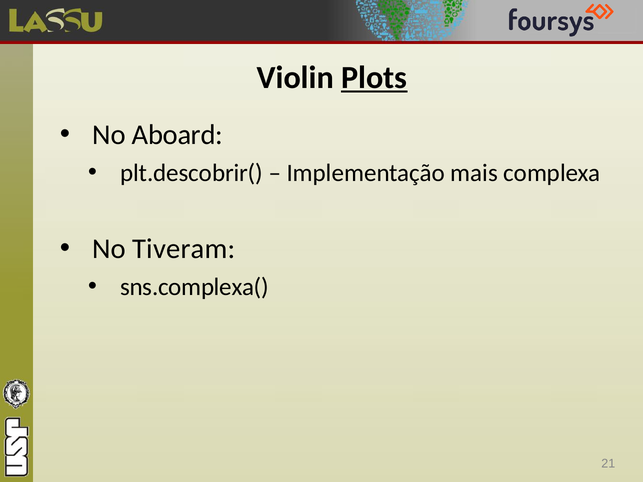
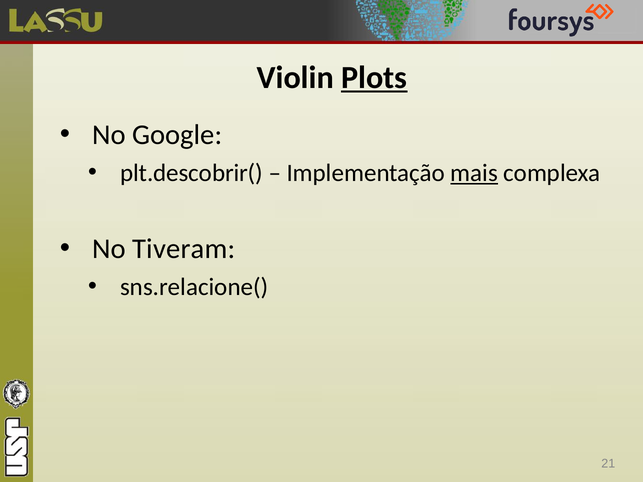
Aboard: Aboard -> Google (177, 135)
mais underline: none -> present (474, 173)
sns.complexa(: sns.complexa( -> sns.relacione( (194, 287)
